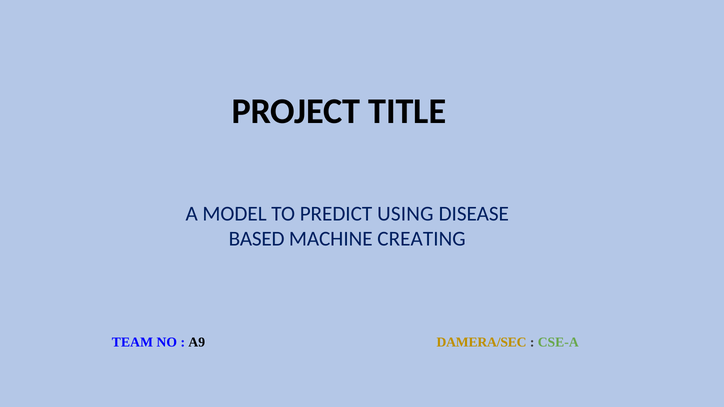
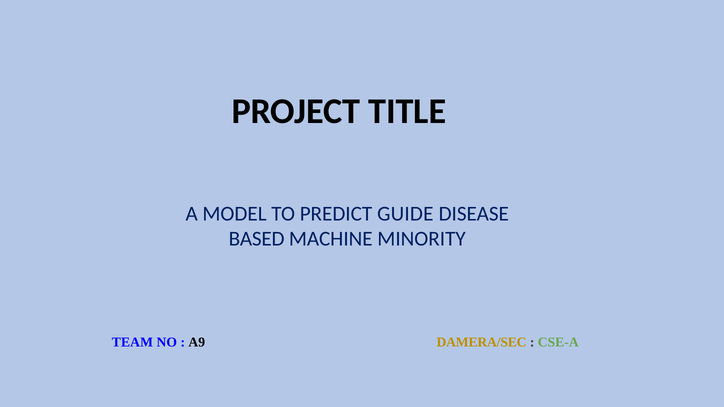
USING: USING -> GUIDE (405, 214)
CREATING: CREATING -> MINORITY (422, 239)
